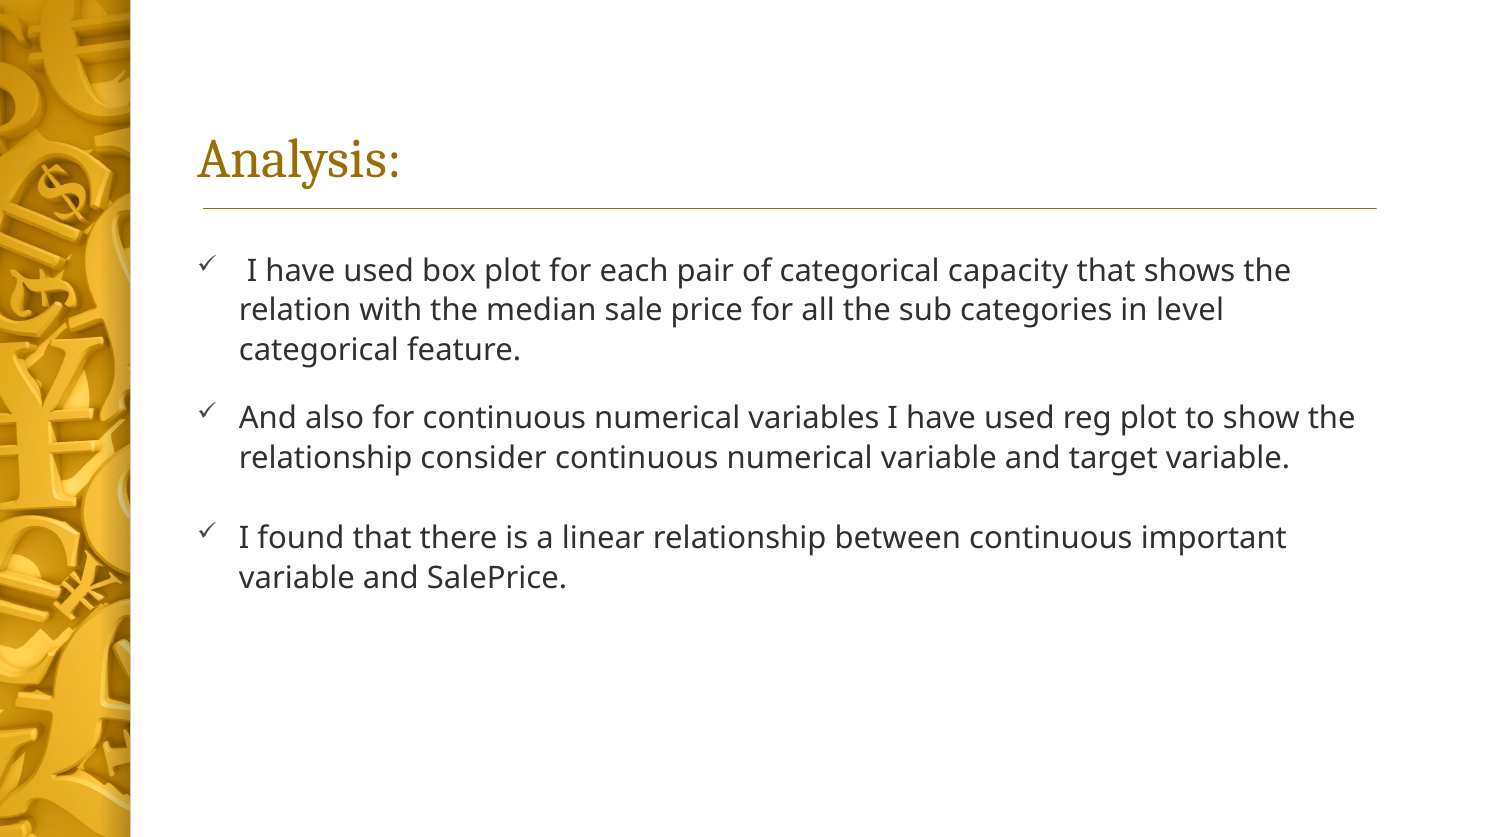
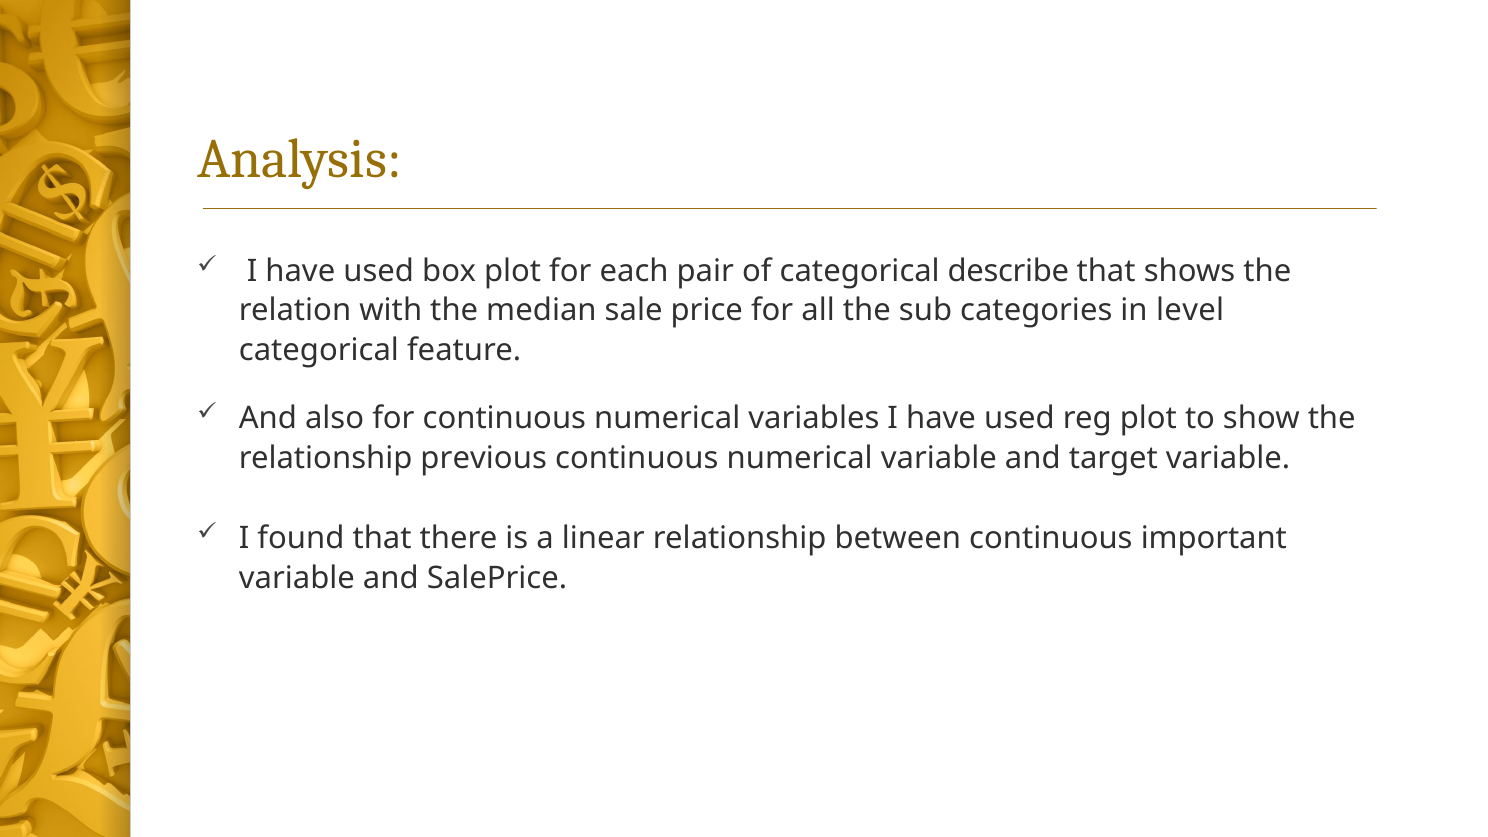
capacity: capacity -> describe (1008, 271)
consider: consider -> previous (484, 458)
